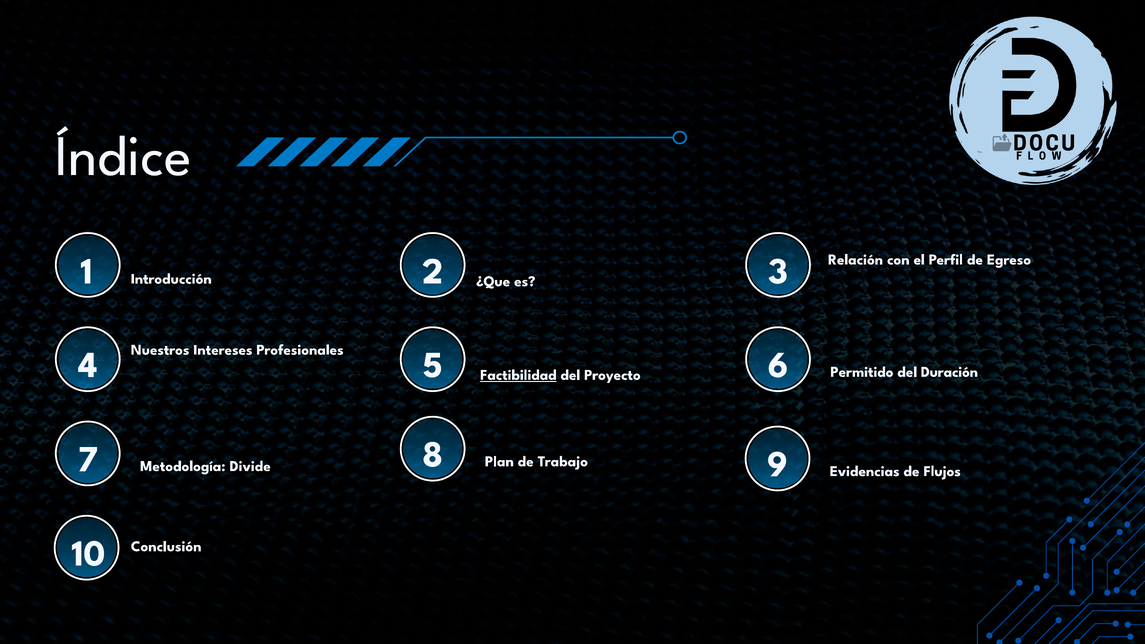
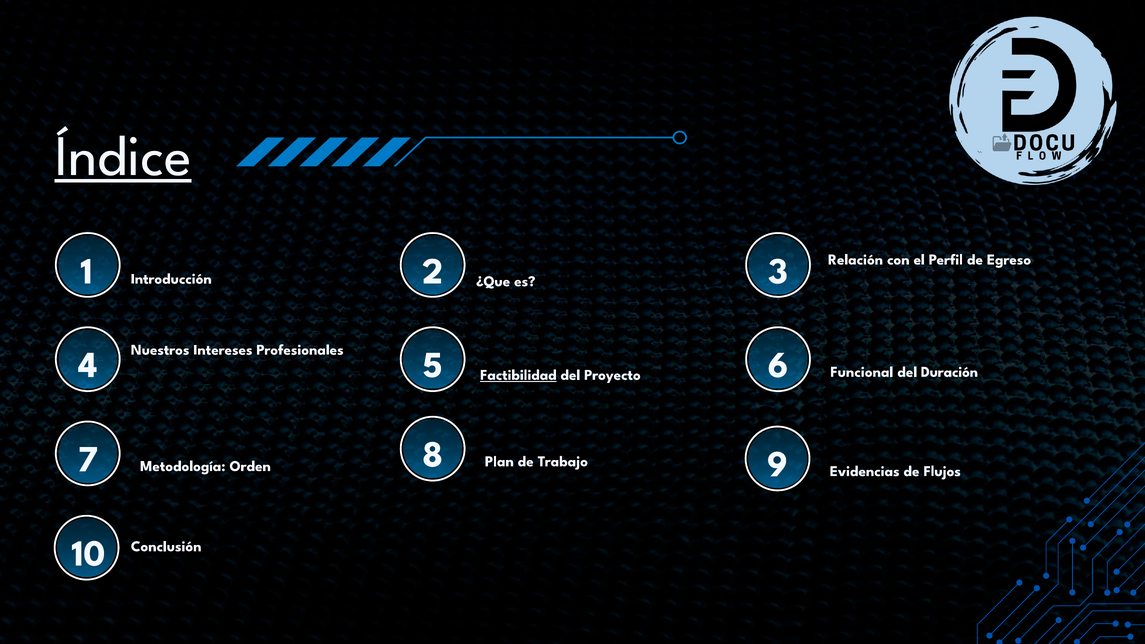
Índice underline: none -> present (123, 156)
Permitido: Permitido -> Funcional (862, 372)
Divide: Divide -> Orden (250, 466)
